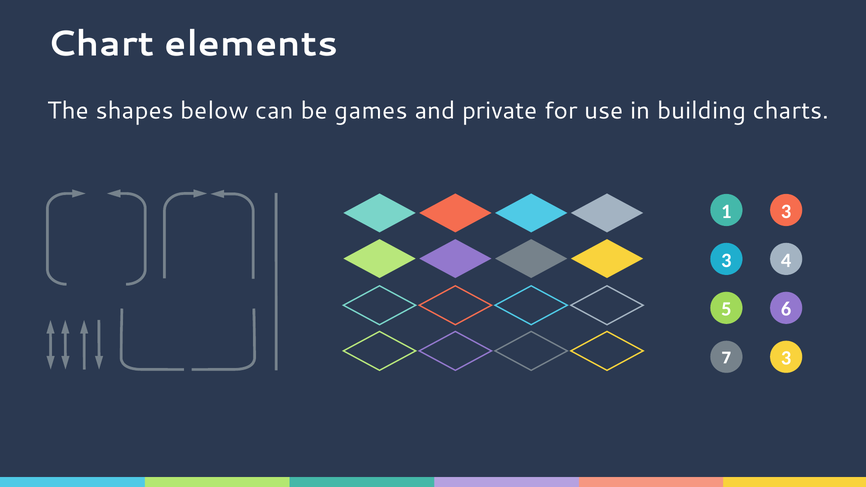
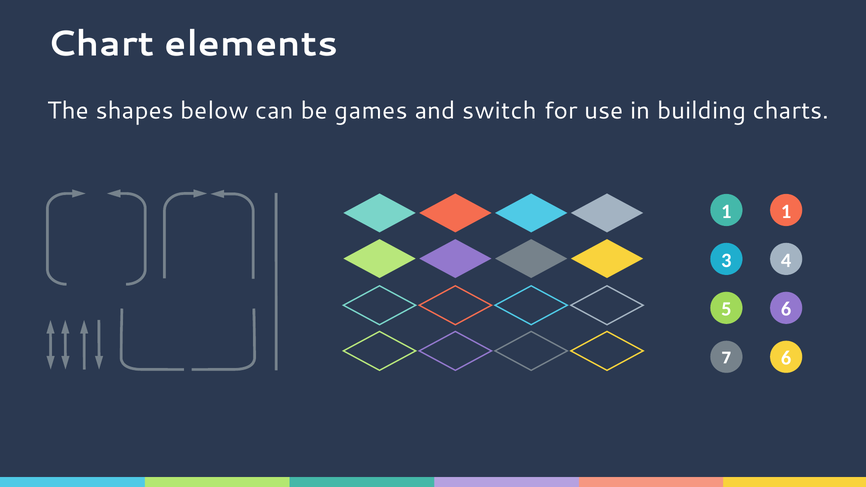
private: private -> switch (500, 111)
1 3: 3 -> 1 (786, 211)
7 3: 3 -> 6 (786, 358)
